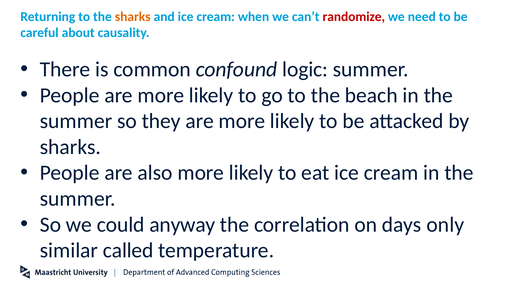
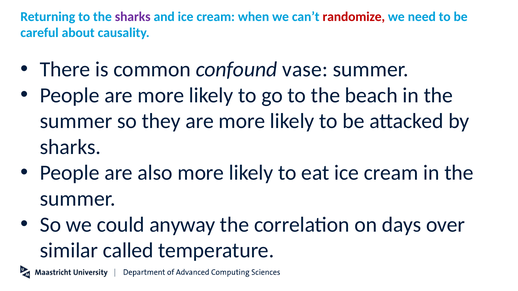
sharks colour: orange -> purple (133, 17)
logic: logic -> vase (305, 70)
only: only -> over (446, 225)
